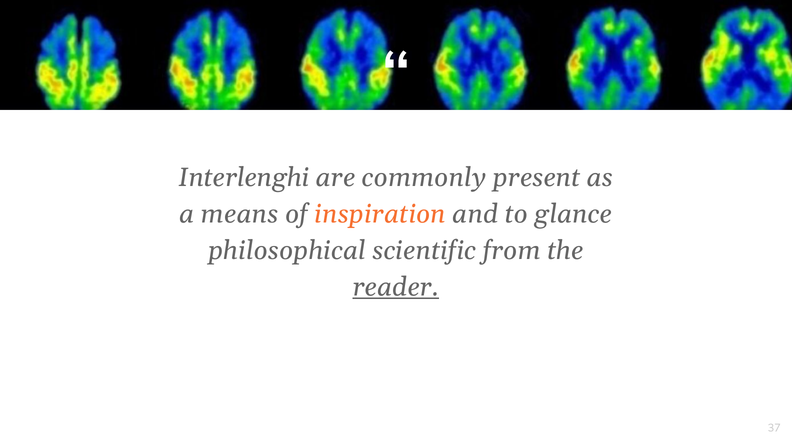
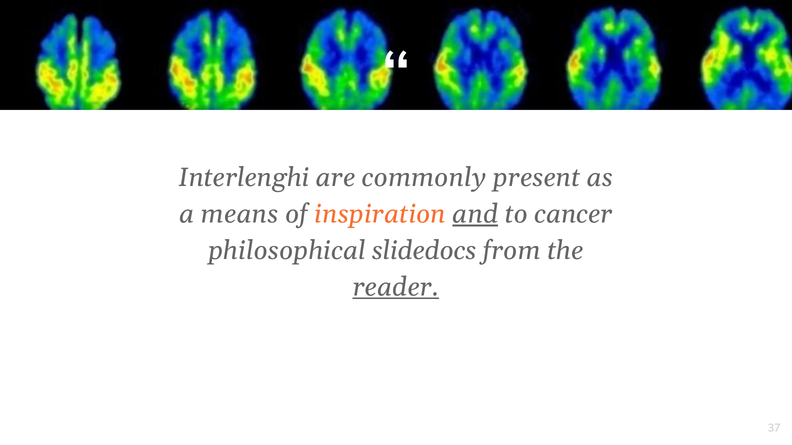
and underline: none -> present (475, 214)
glance: glance -> cancer (573, 214)
scientific: scientific -> slidedocs (424, 251)
